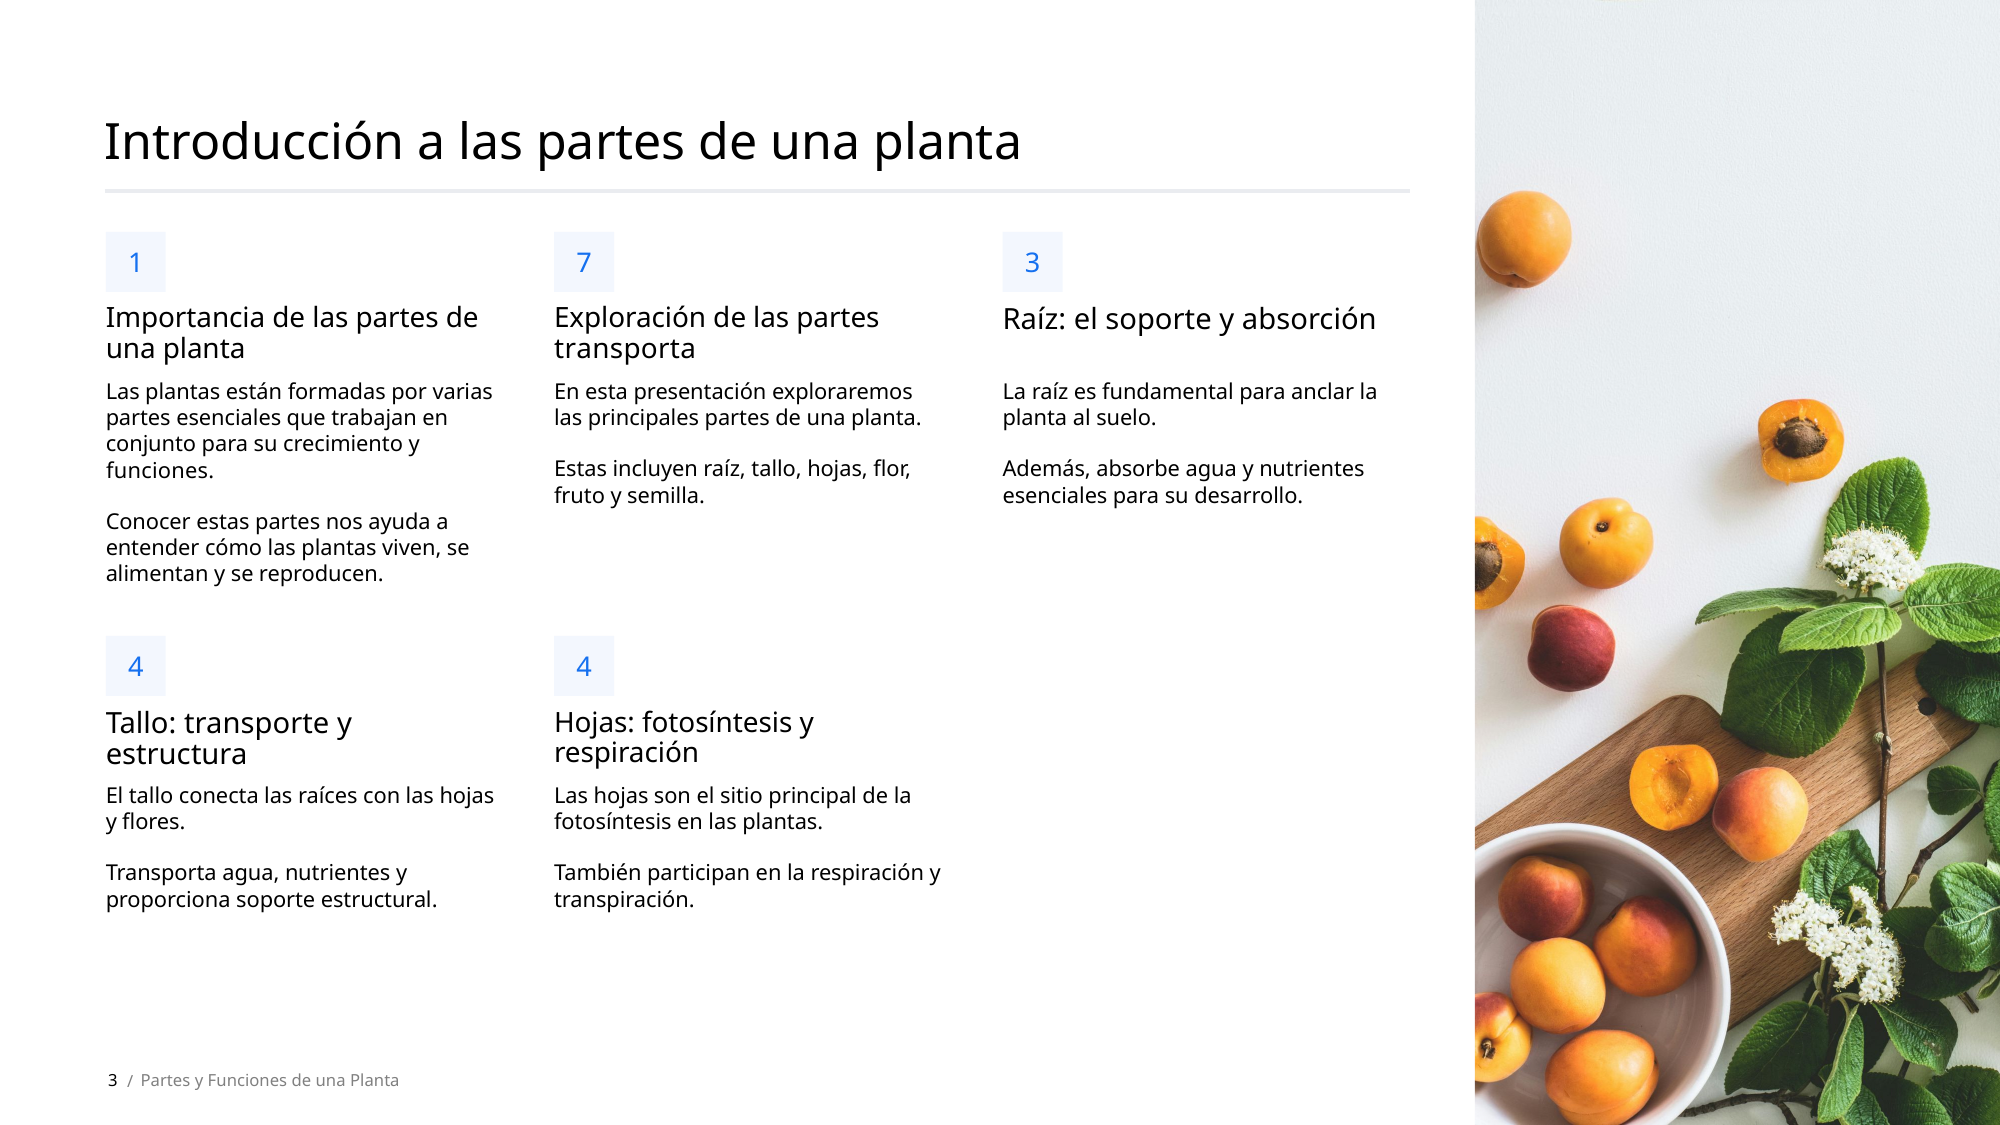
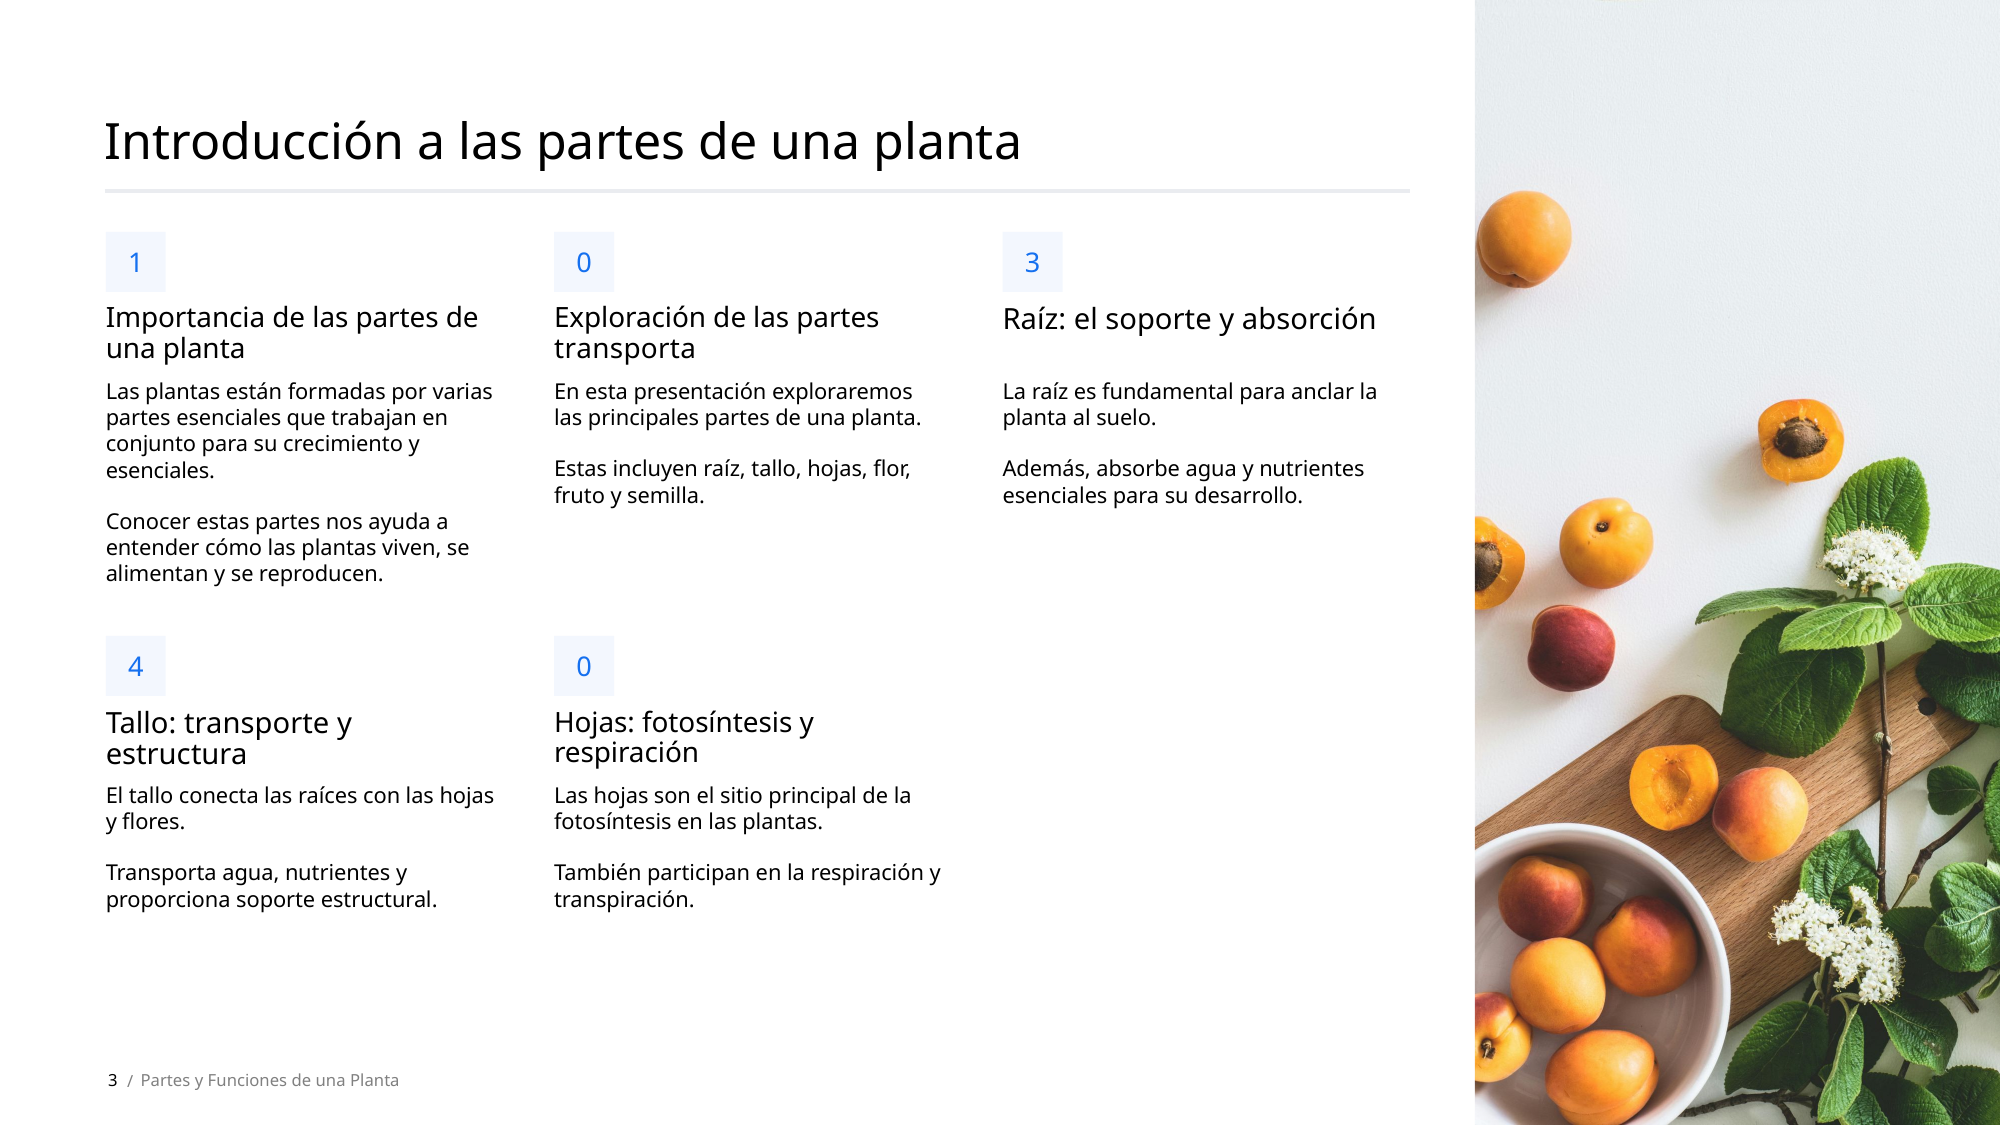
1 7: 7 -> 0 (584, 264)
funciones: funciones -> esenciales (160, 471)
4 4: 4 -> 0 (584, 668)
